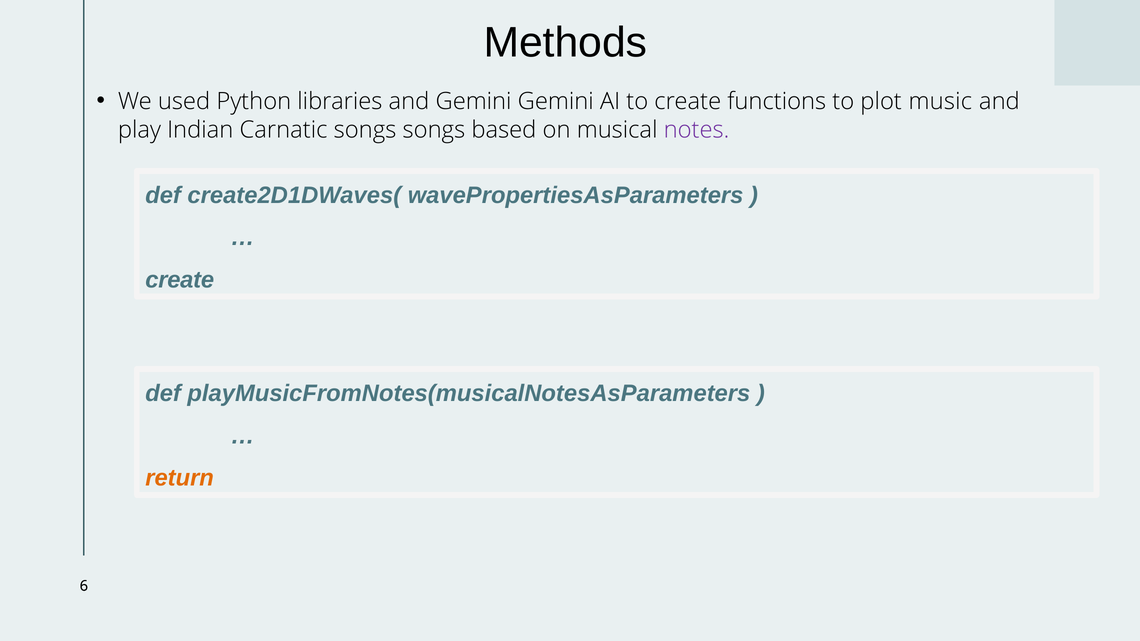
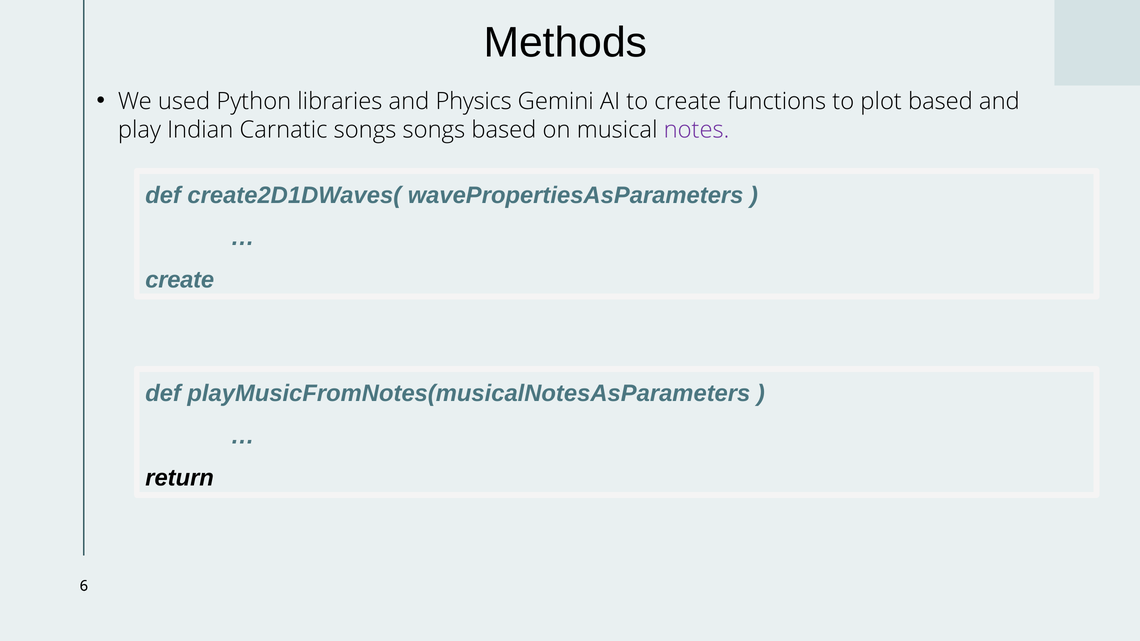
and Gemini: Gemini -> Physics (474, 101)
plot music: music -> based (940, 101)
return colour: orange -> black (180, 478)
